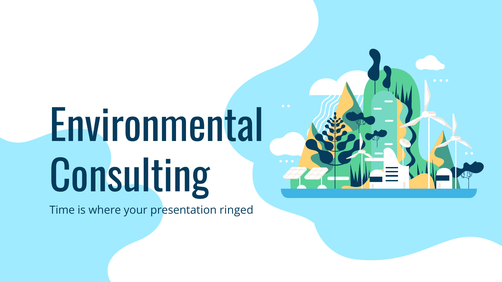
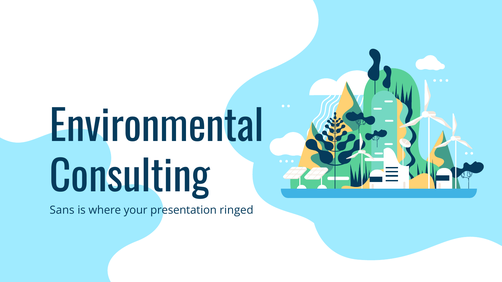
Time: Time -> Sans (62, 210)
